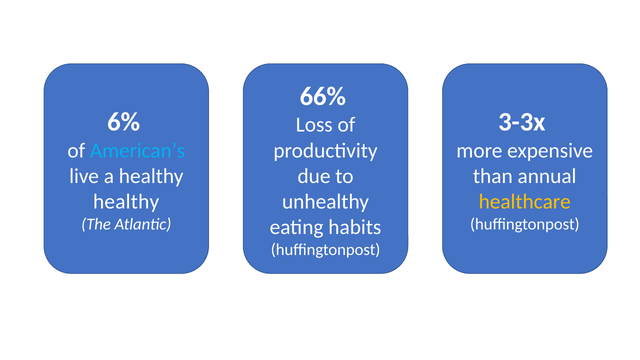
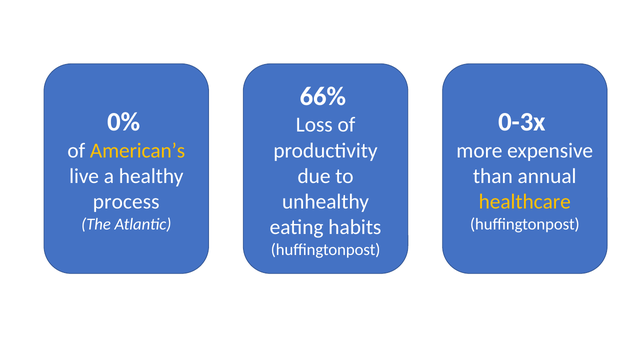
6%: 6% -> 0% (124, 122)
3-3x: 3-3x -> 0-3x (522, 122)
American’s colour: light blue -> yellow (138, 151)
healthy: healthy -> process (126, 202)
